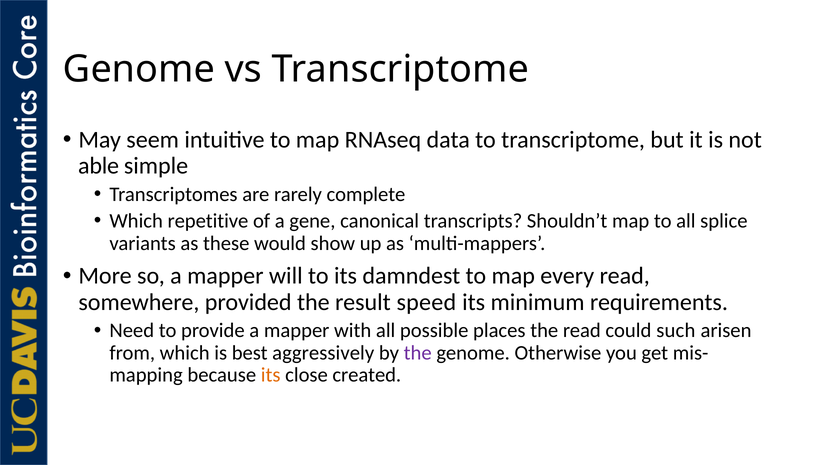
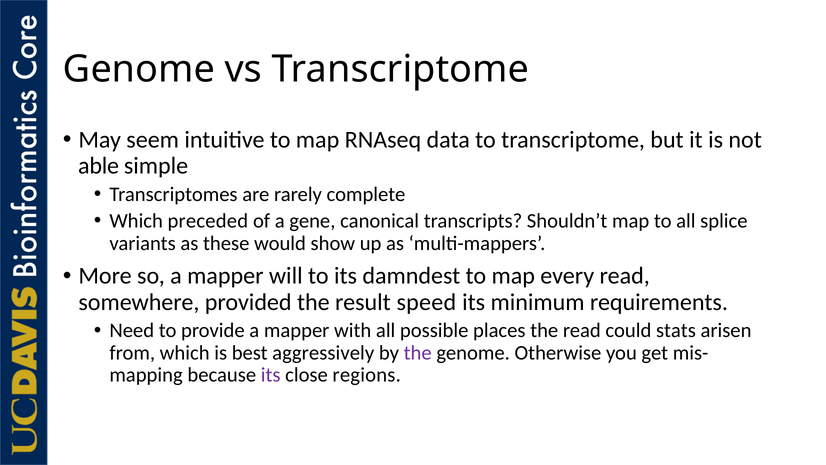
repetitive: repetitive -> preceded (208, 221)
such: such -> stats (676, 330)
its colour: orange -> purple (271, 375)
created: created -> regions (367, 375)
